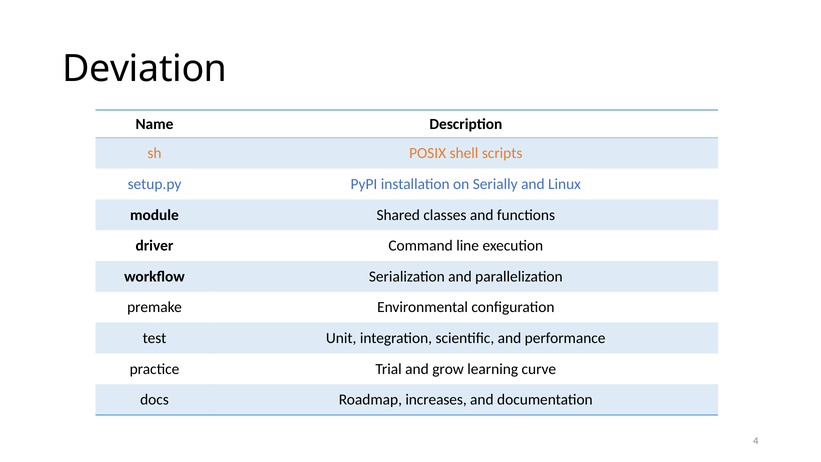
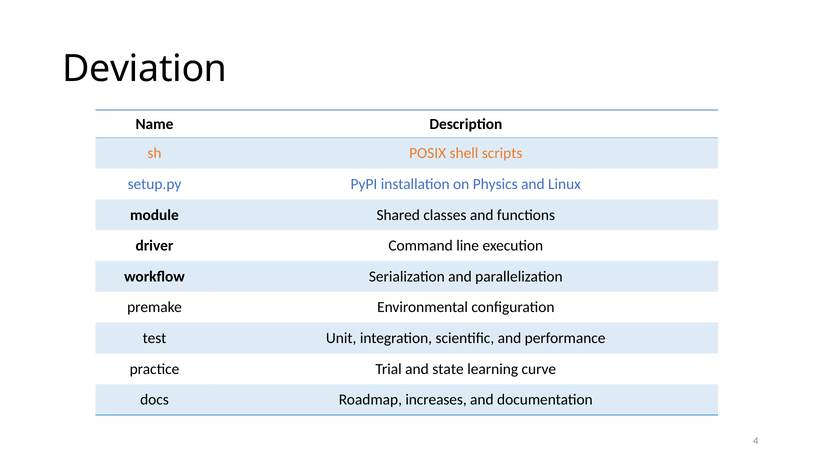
Serially: Serially -> Physics (495, 184)
grow: grow -> state (448, 369)
